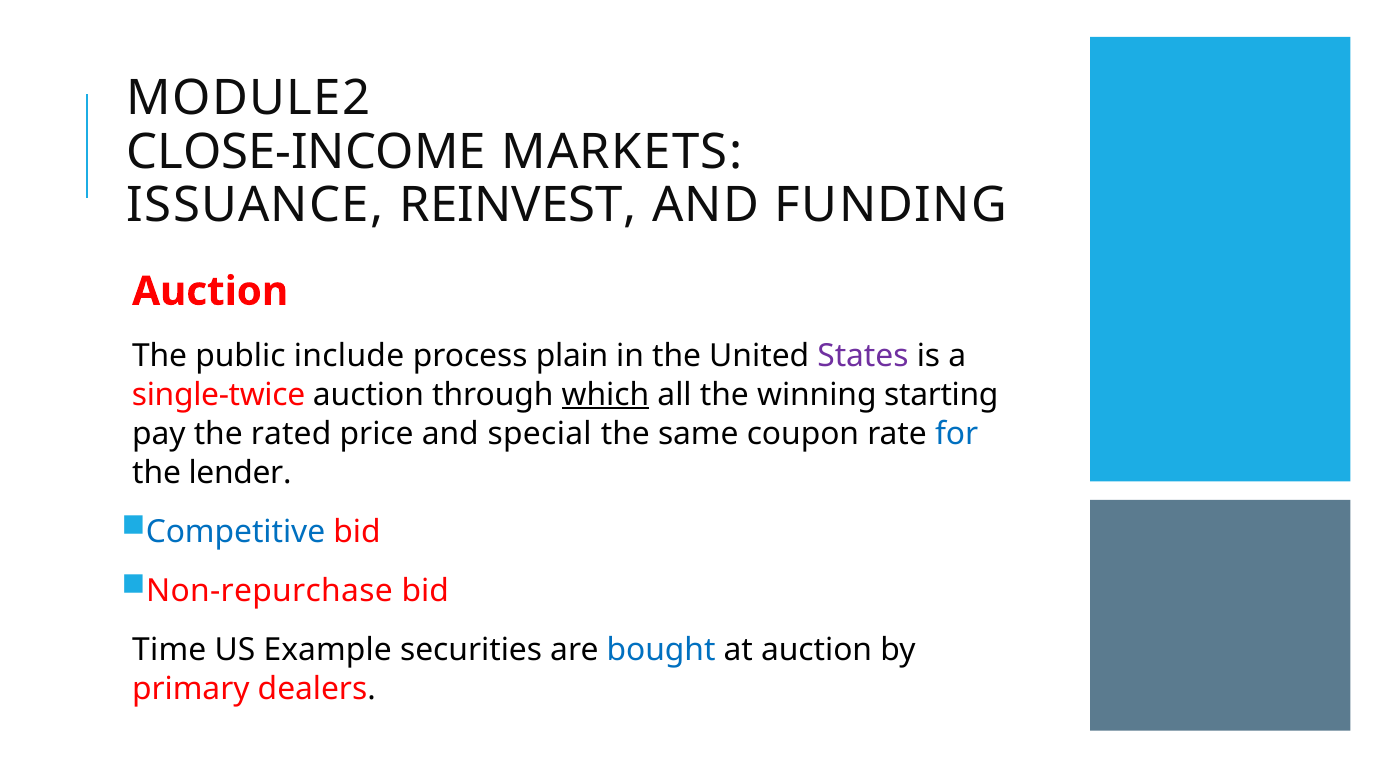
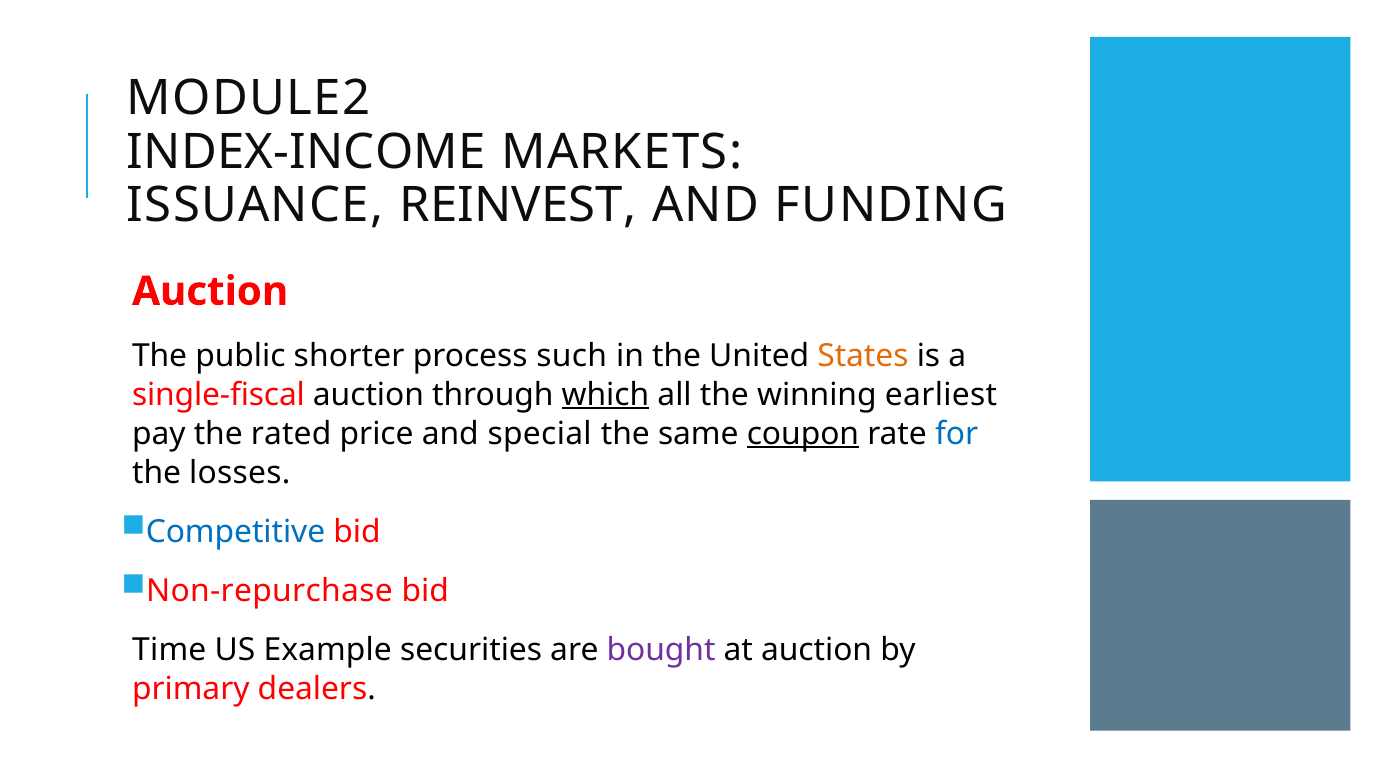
CLOSE-INCOME: CLOSE-INCOME -> INDEX-INCOME (306, 152)
include: include -> shorter (349, 356)
plain: plain -> such (572, 356)
States colour: purple -> orange (863, 356)
single-twice: single-twice -> single-fiscal (218, 395)
starting: starting -> earliest (941, 395)
coupon underline: none -> present (803, 434)
lender: lender -> losses (240, 473)
bought colour: blue -> purple (661, 651)
